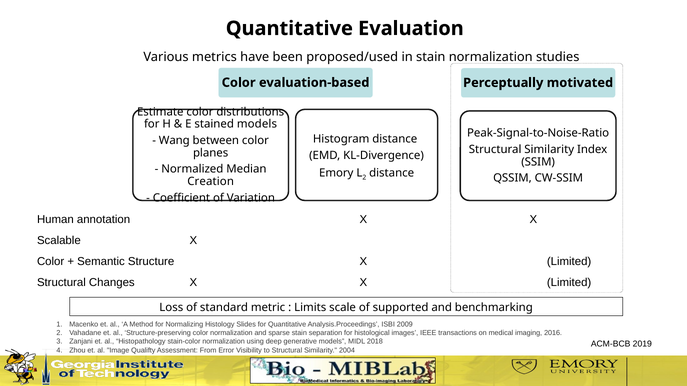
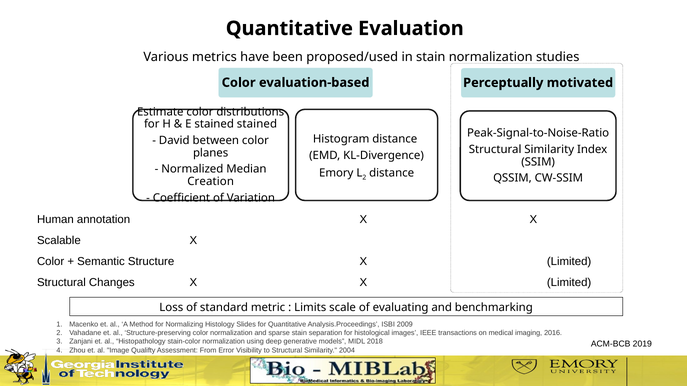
stained models: models -> stained (257, 124)
Wang: Wang -> David (174, 141)
supported: supported -> evaluating (401, 308)
